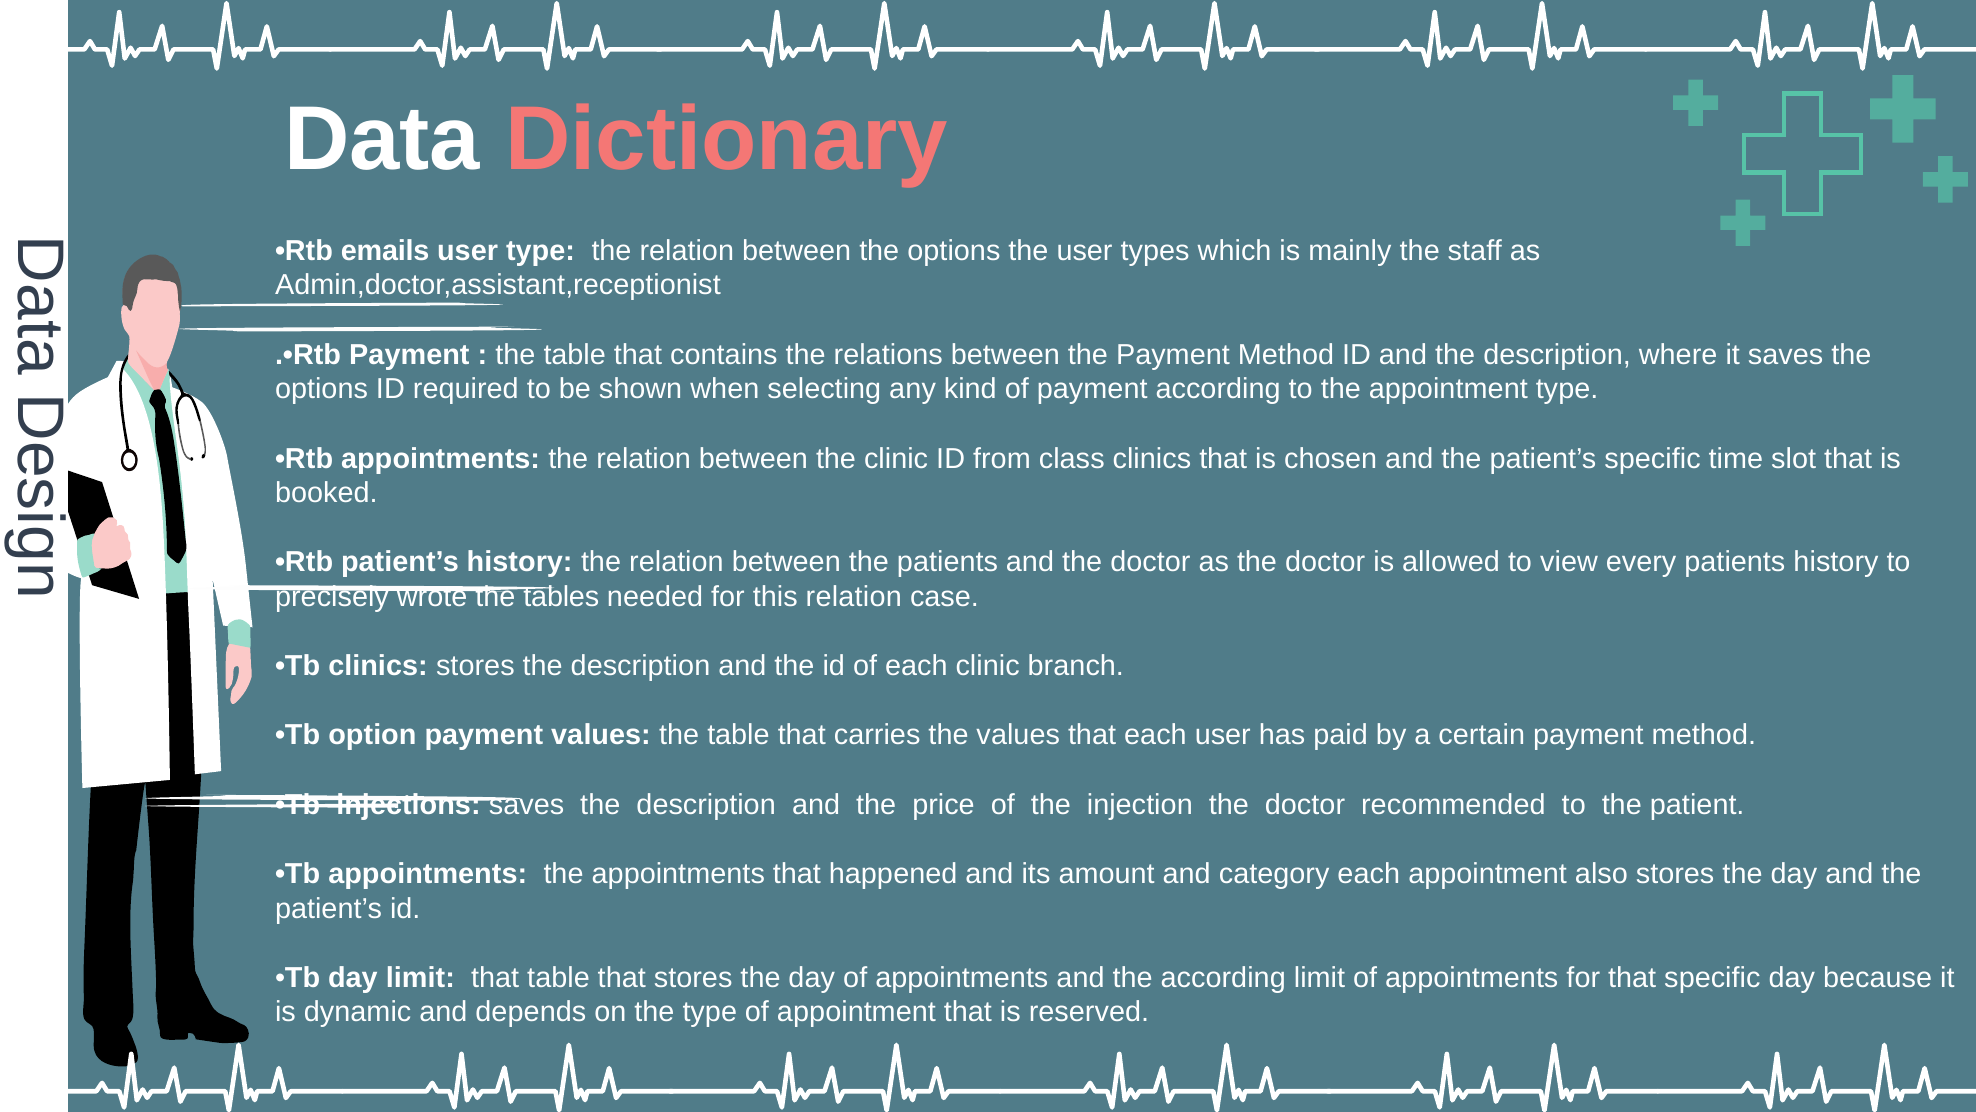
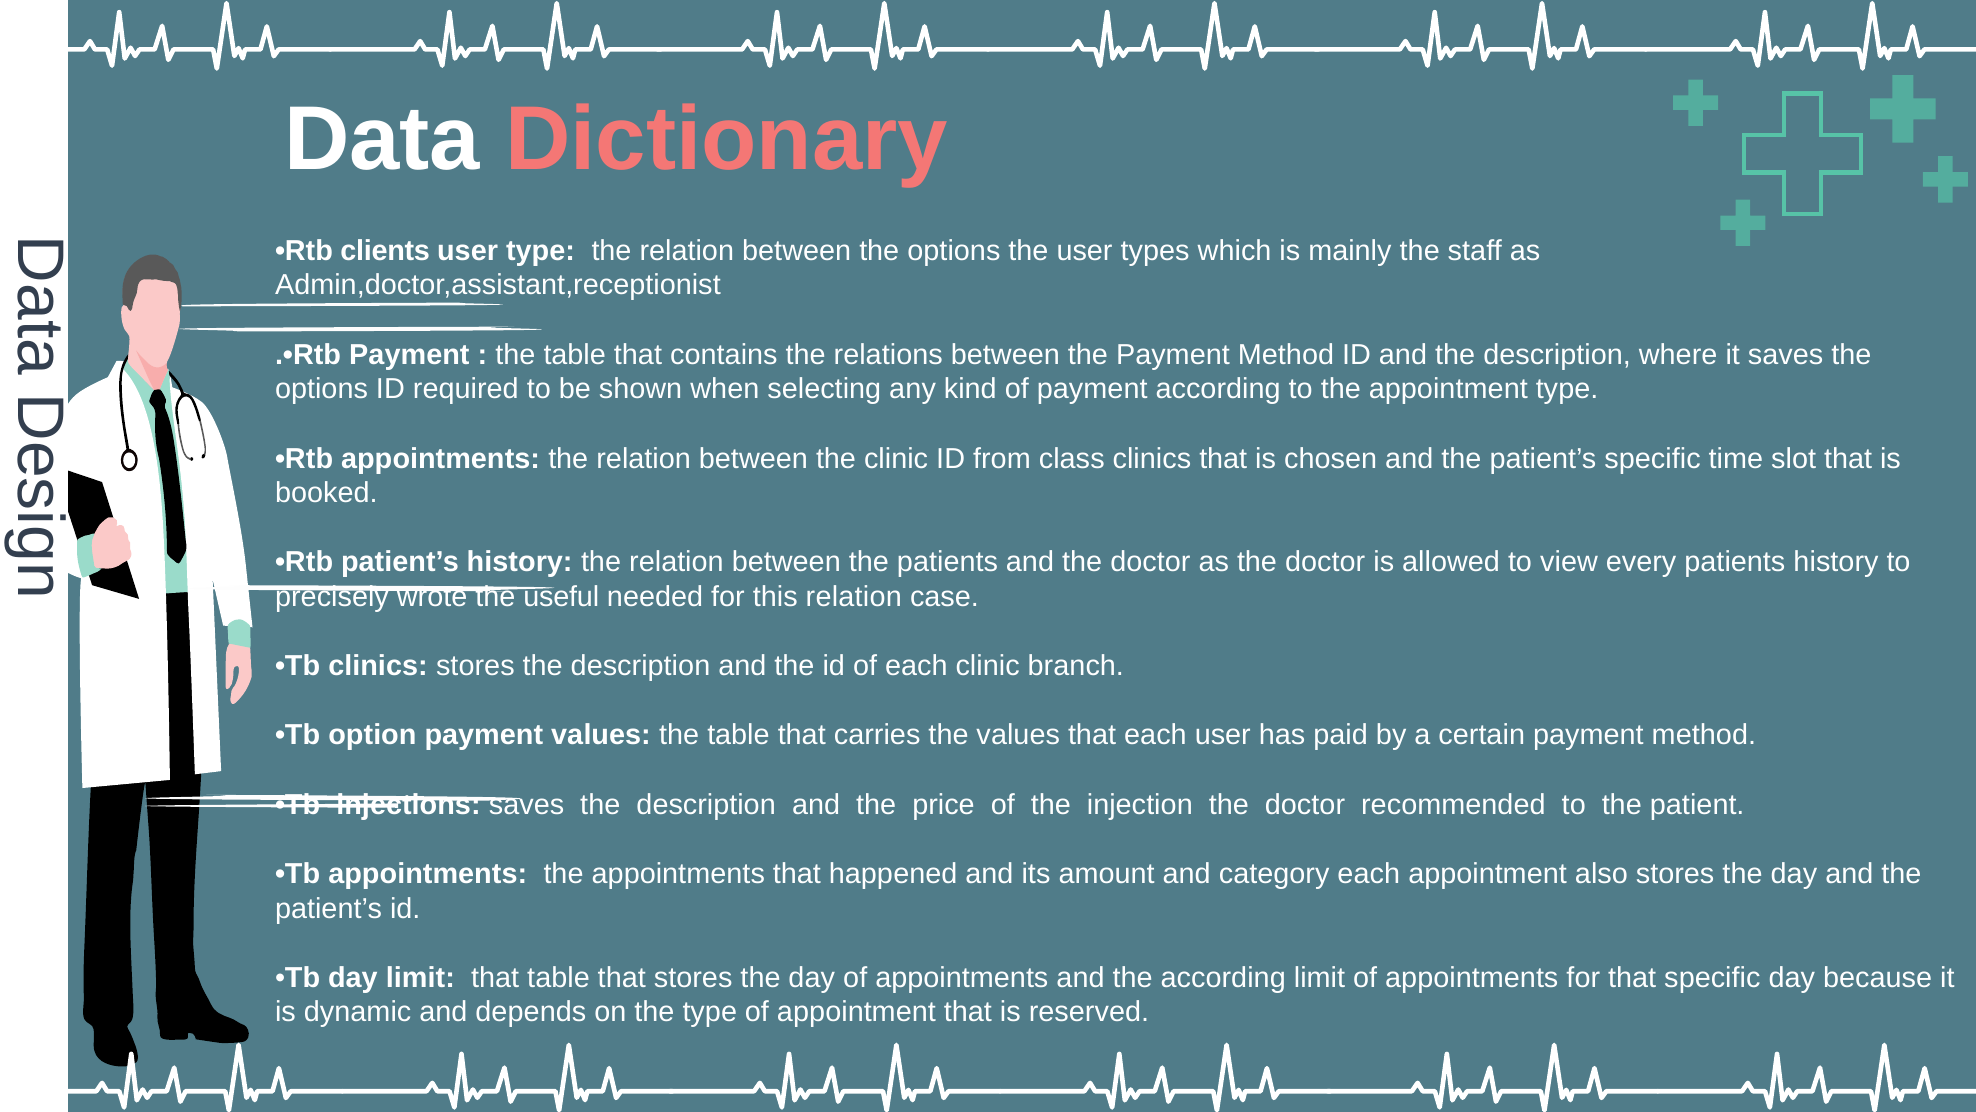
emails: emails -> clients (385, 251)
tables: tables -> useful (561, 597)
